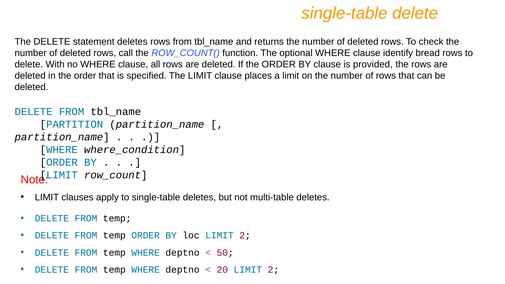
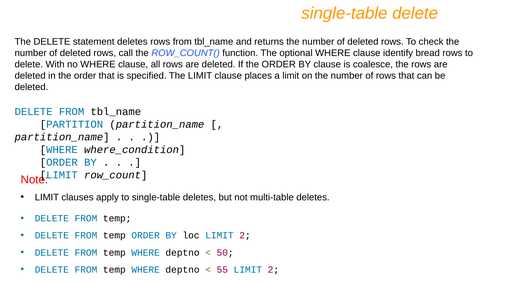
provided: provided -> coalesce (373, 64)
20: 20 -> 55 (222, 270)
